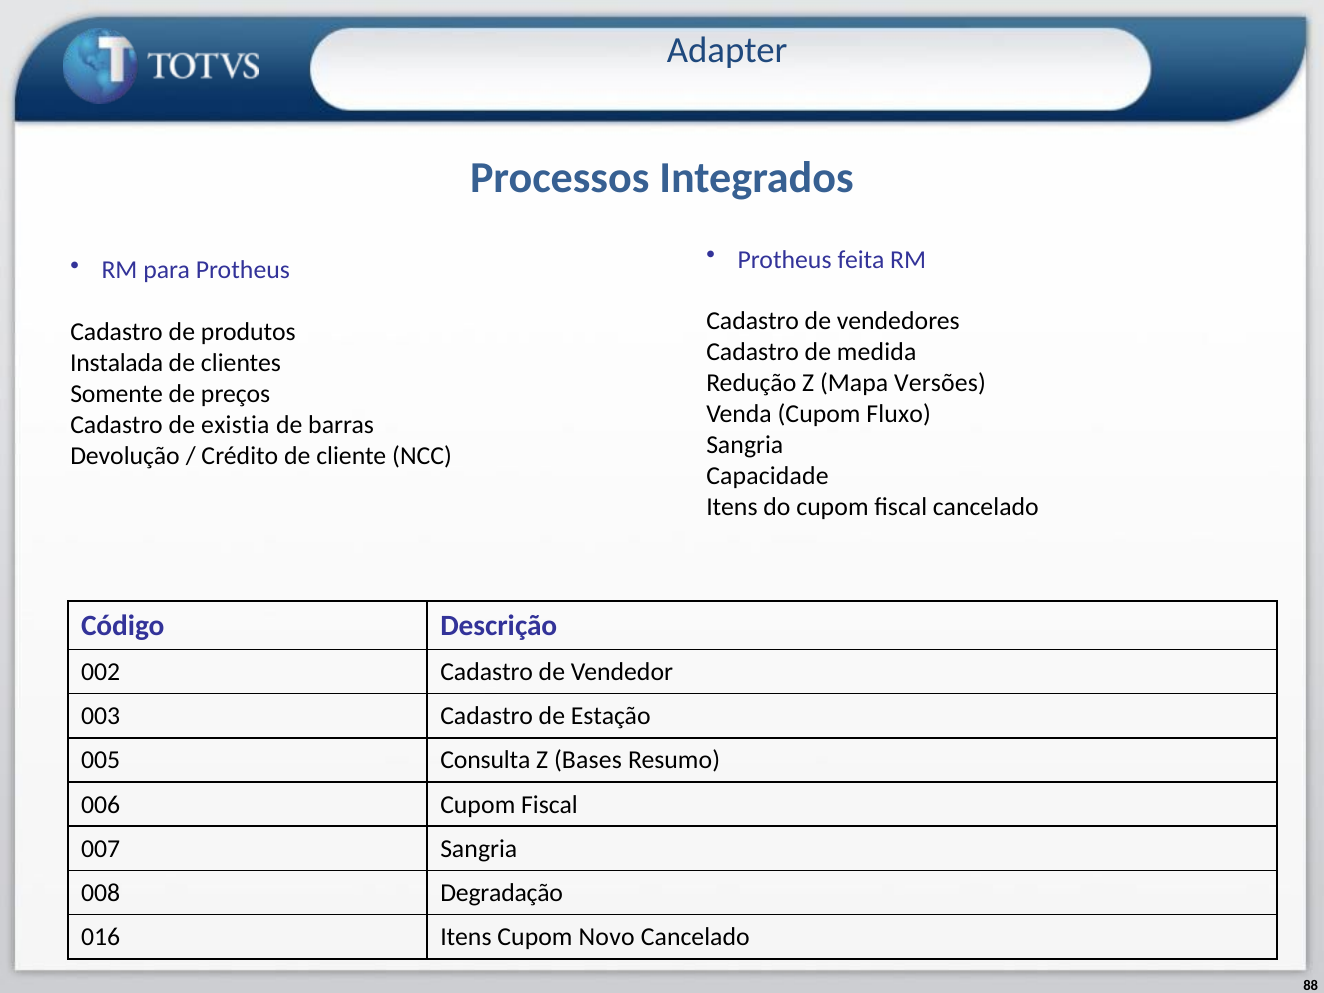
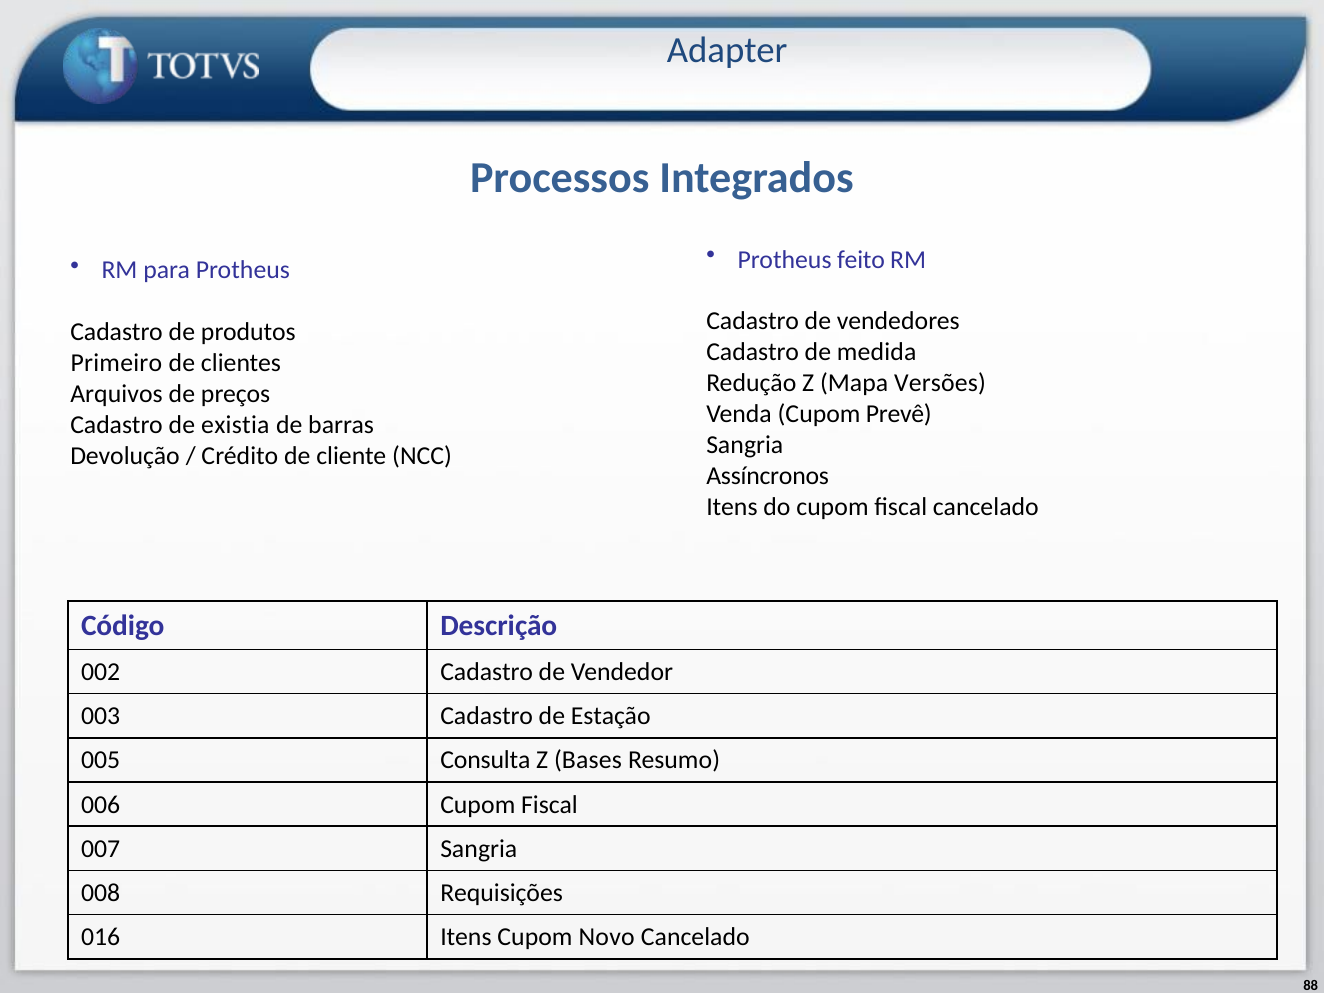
feita: feita -> feito (861, 260)
Instalada: Instalada -> Primeiro (116, 363)
Somente: Somente -> Arquivos (117, 394)
Fluxo: Fluxo -> Prevê (899, 414)
Capacidade: Capacidade -> Assíncronos (768, 476)
Degradação: Degradação -> Requisições (502, 893)
